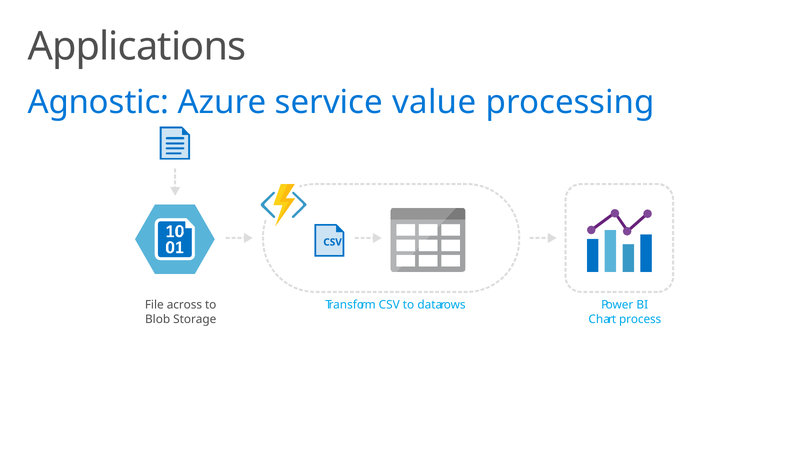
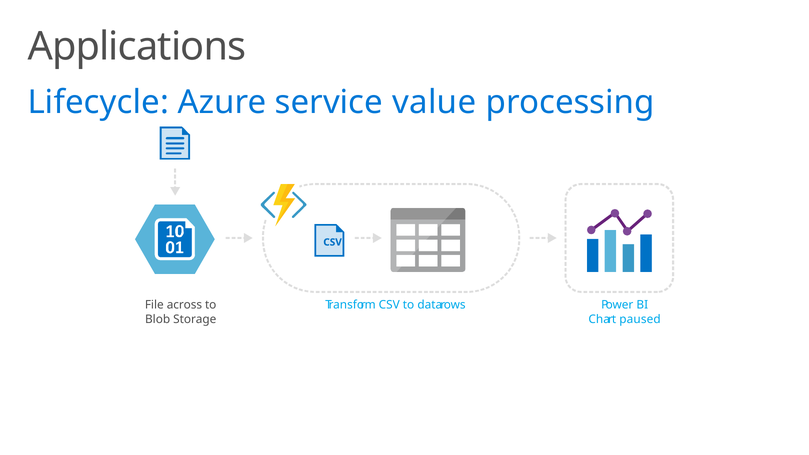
Agnostic: Agnostic -> Lifecycle (98, 103)
process: process -> paused (640, 319)
